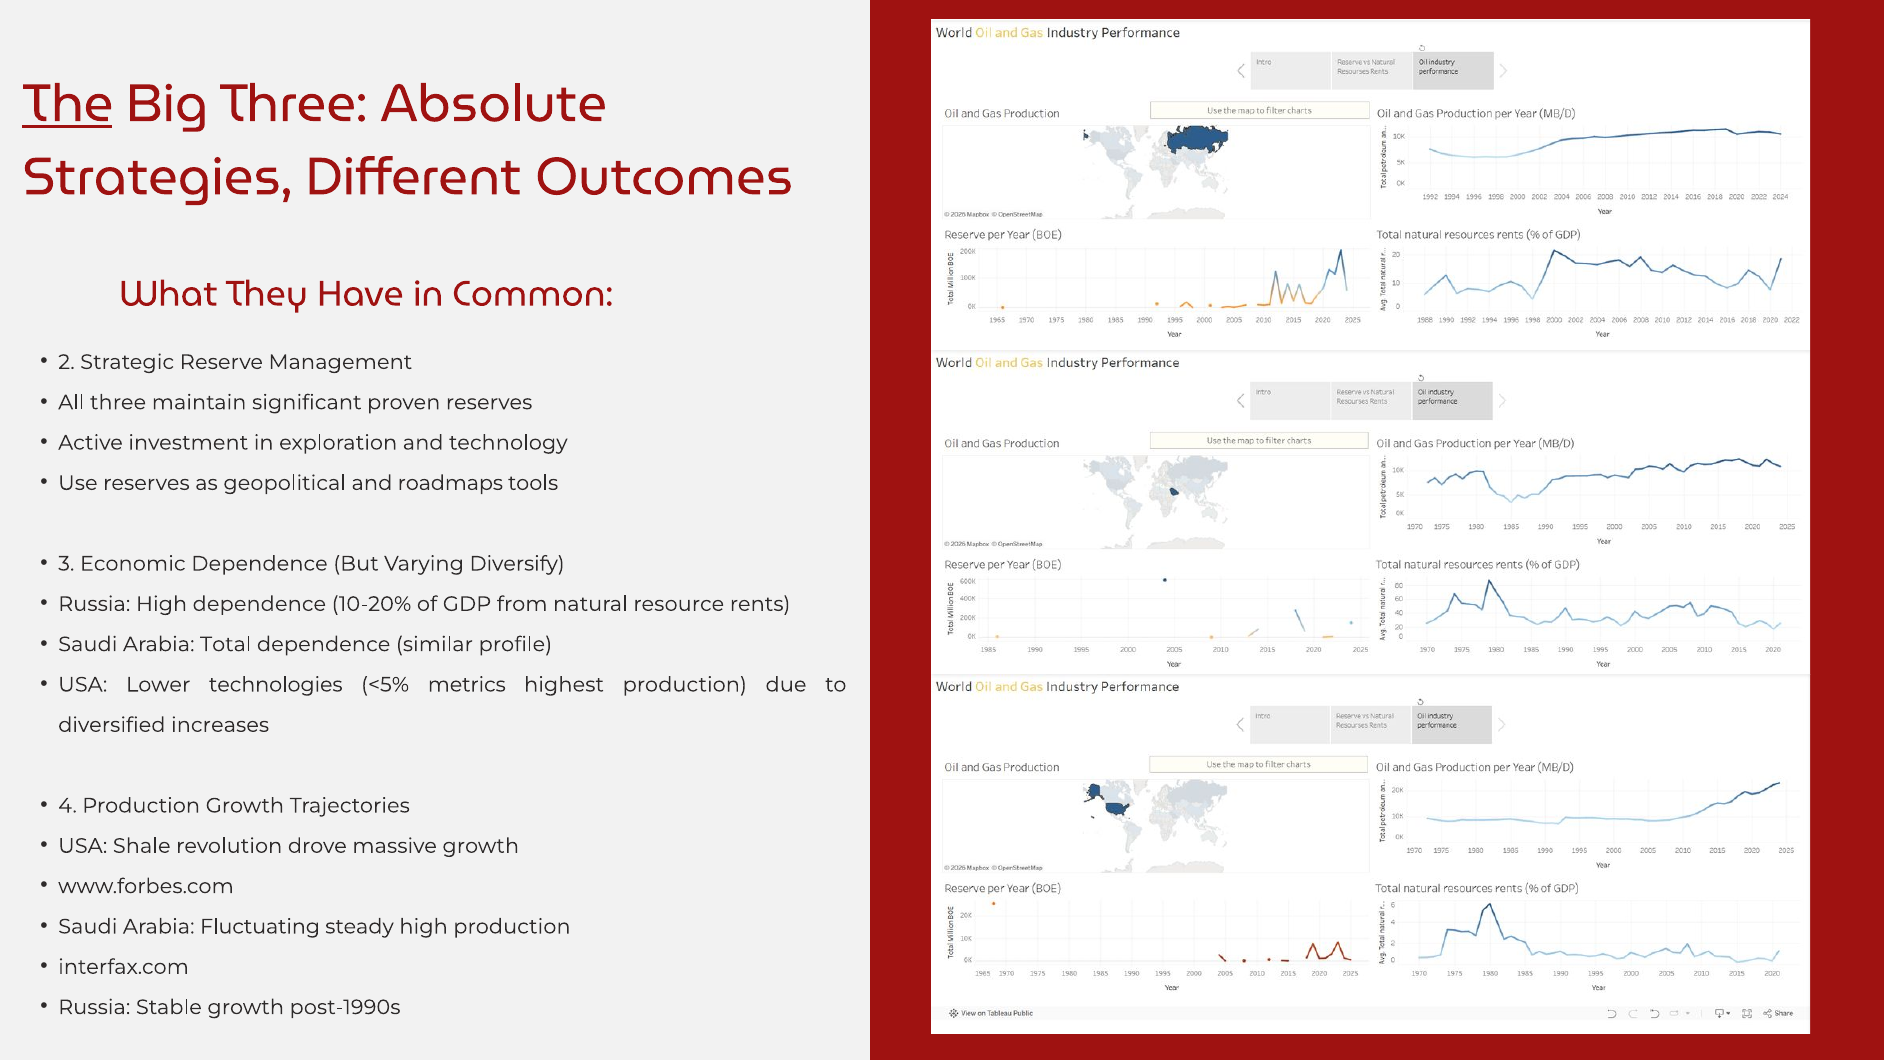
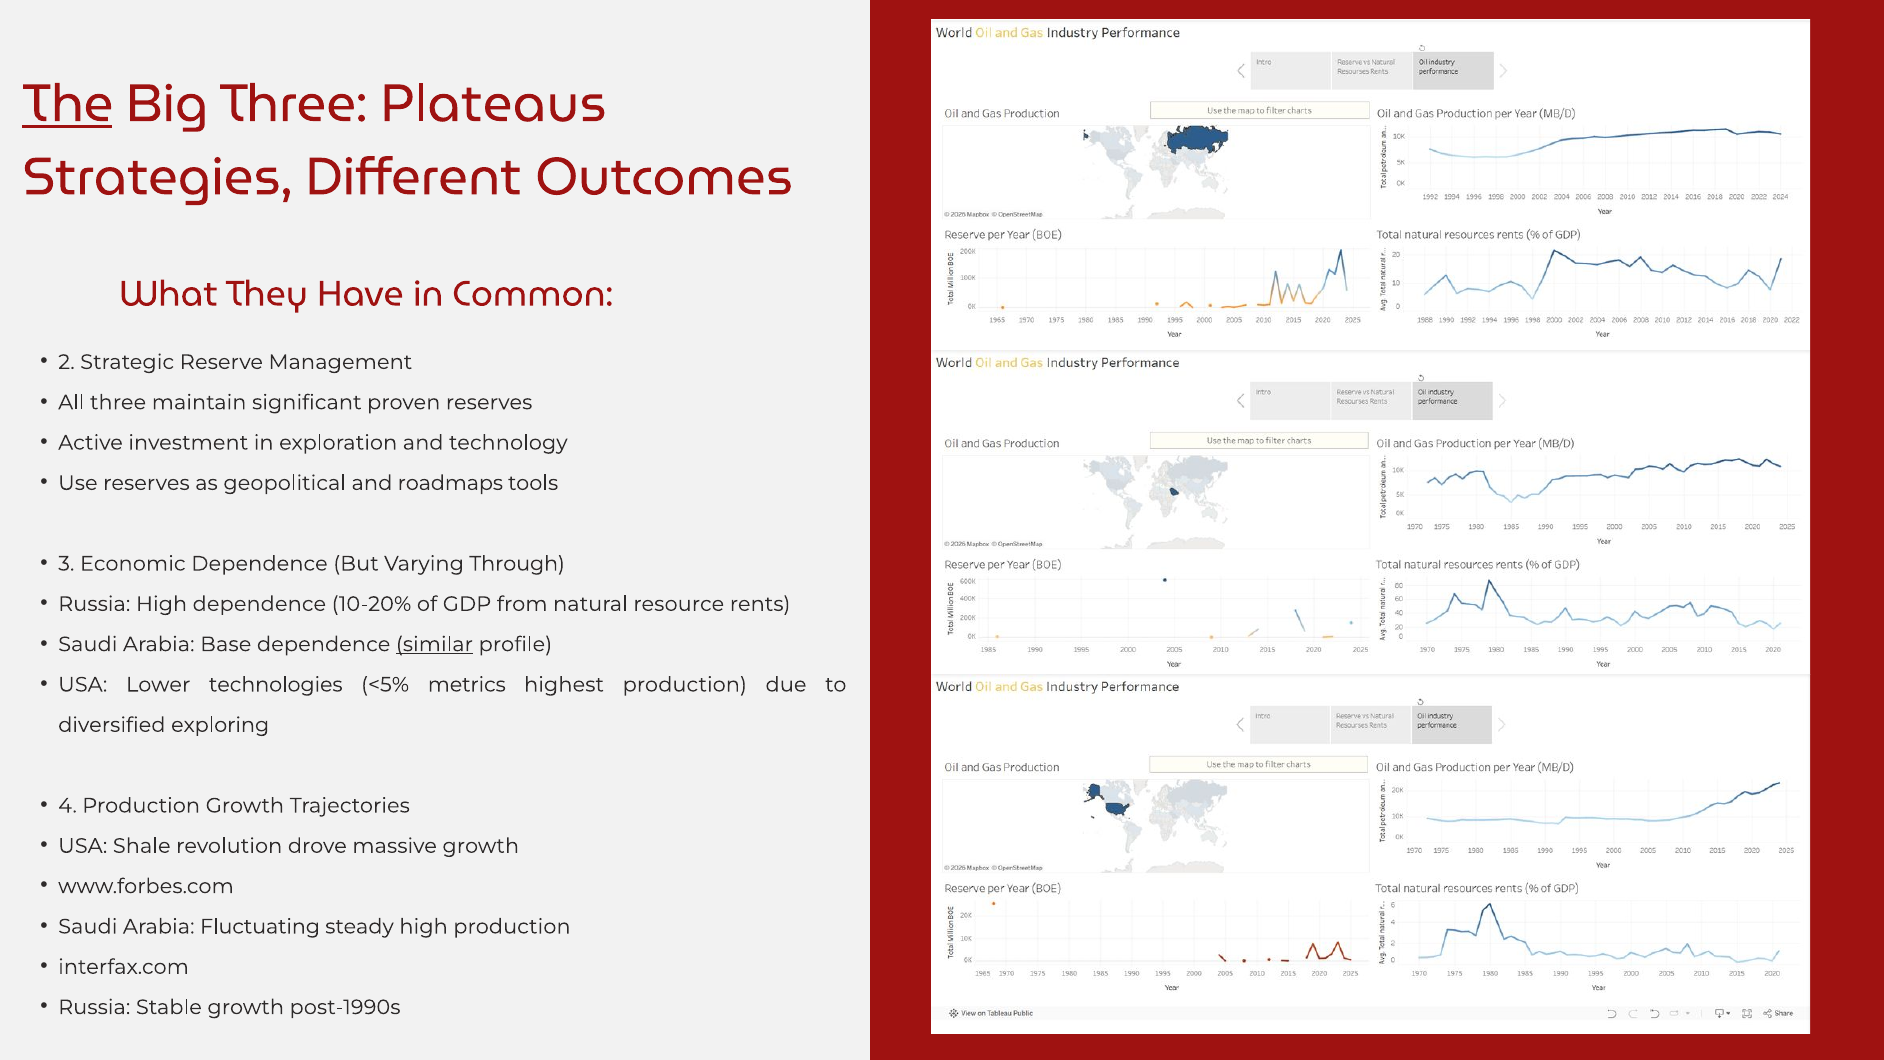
Absolute: Absolute -> Plateaus (494, 104)
Diversify: Diversify -> Through (517, 564)
Total: Total -> Base (226, 644)
similar underline: none -> present (434, 644)
increases: increases -> exploring (220, 725)
